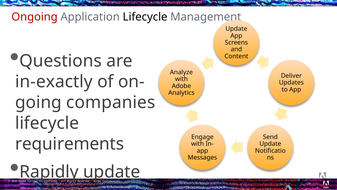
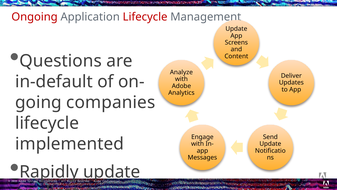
Lifecycle colour: black -> red (145, 17)
in-exactly: in-exactly -> in-default (54, 82)
requirements: requirements -> implemented (70, 144)
